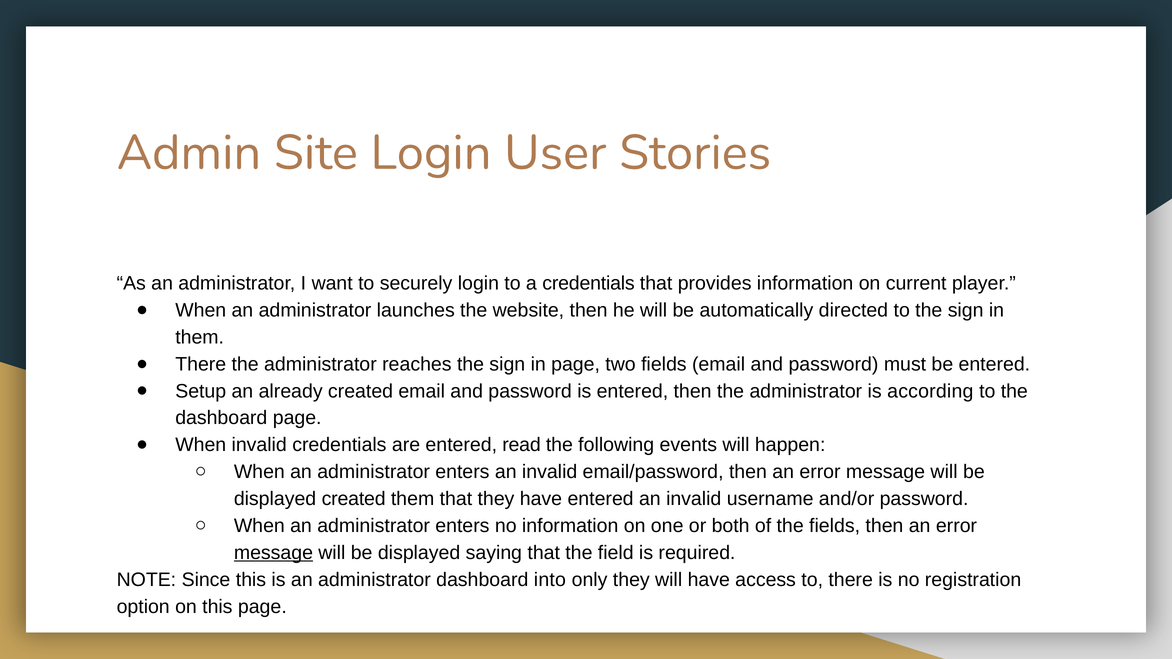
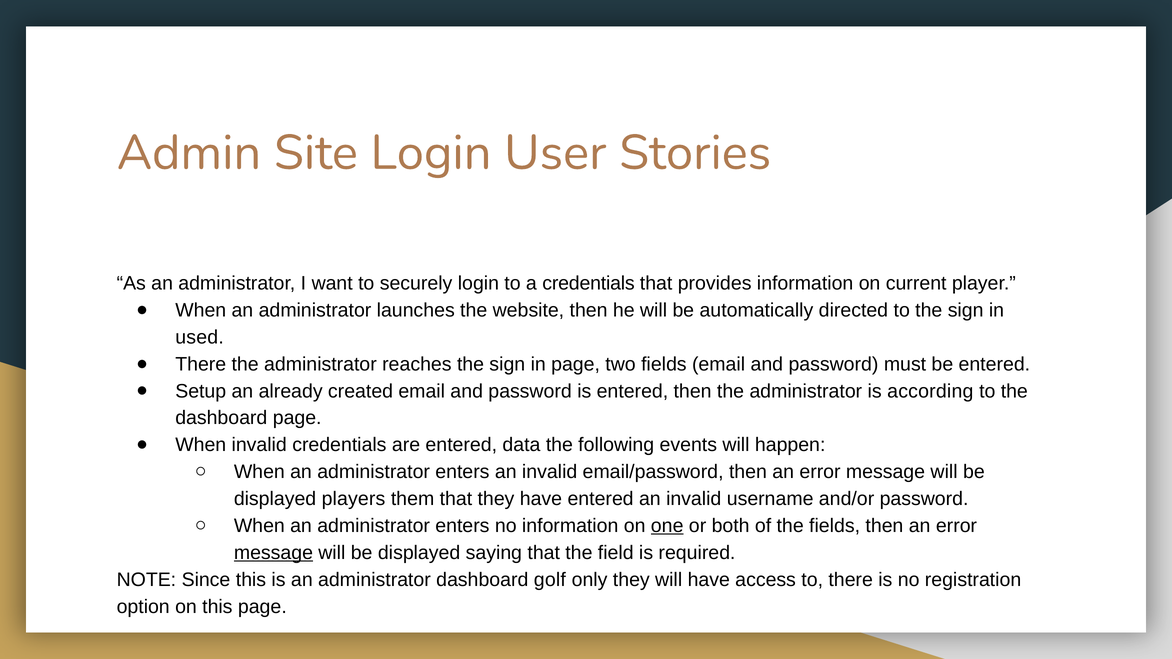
them: them -> used (200, 337)
read: read -> data (521, 445)
displayed created: created -> players (353, 499)
one underline: none -> present (667, 526)
into: into -> golf (550, 580)
